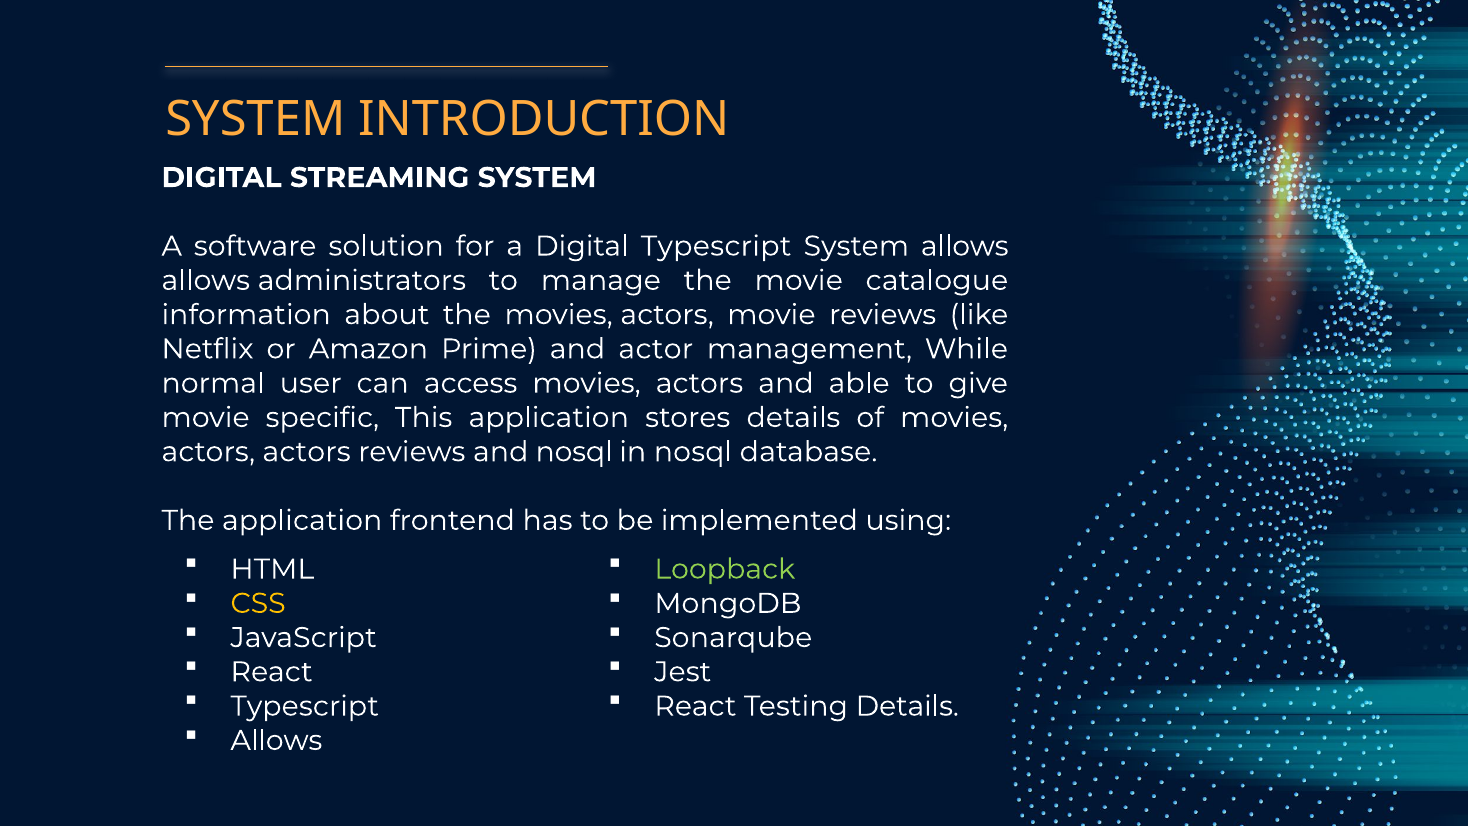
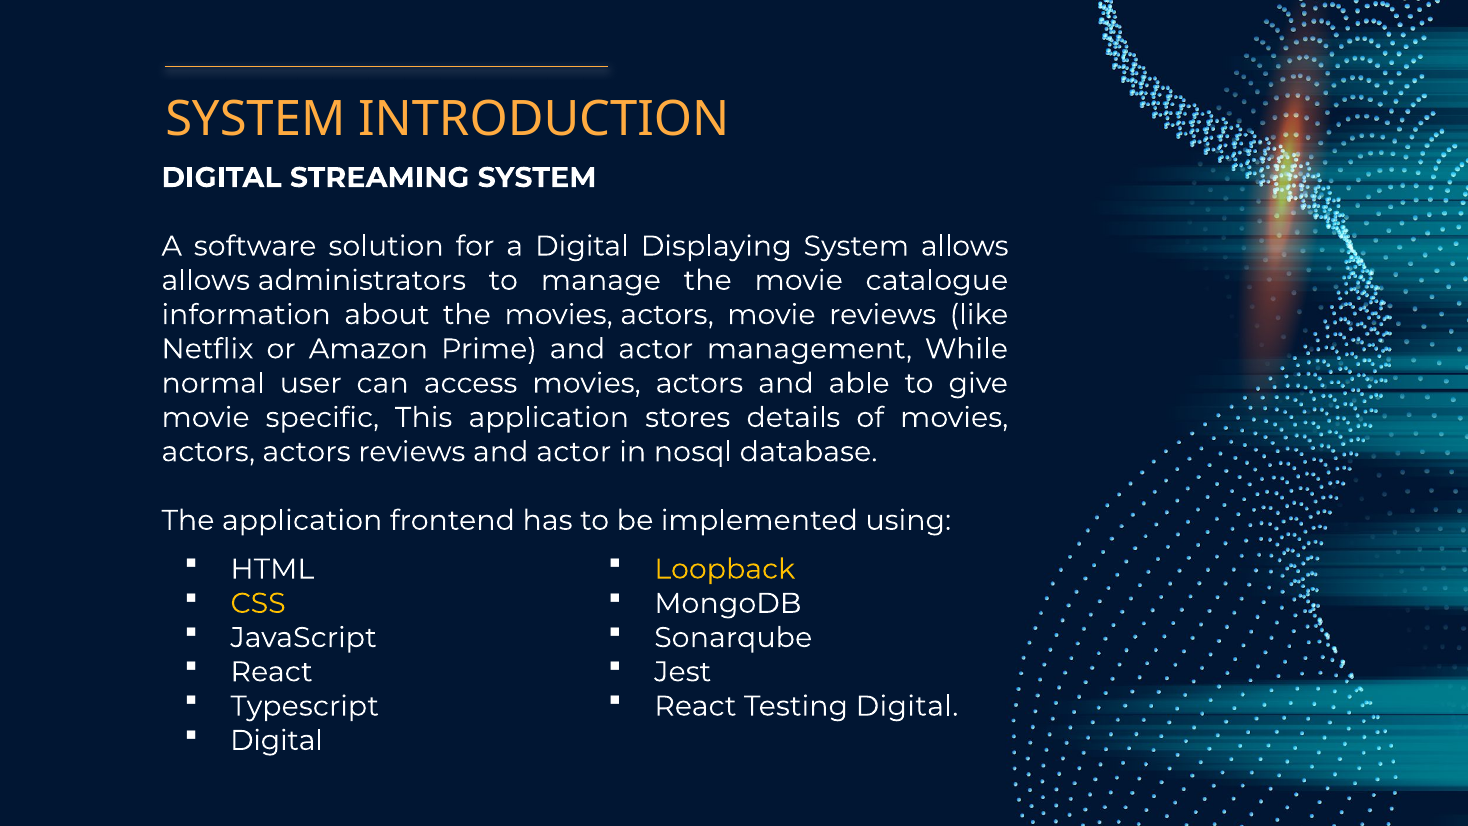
Digital Typescript: Typescript -> Displaying (716, 246)
reviews and nosql: nosql -> actor (574, 452)
Loopback colour: light green -> yellow (725, 569)
Testing Details: Details -> Digital (907, 706)
Allows: Allows -> Digital (276, 740)
